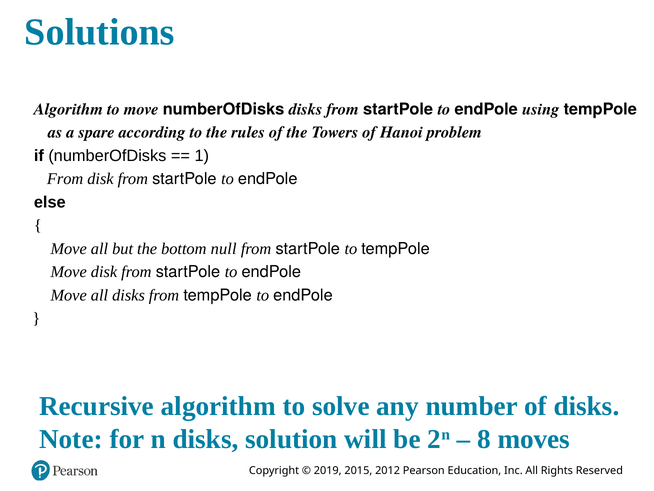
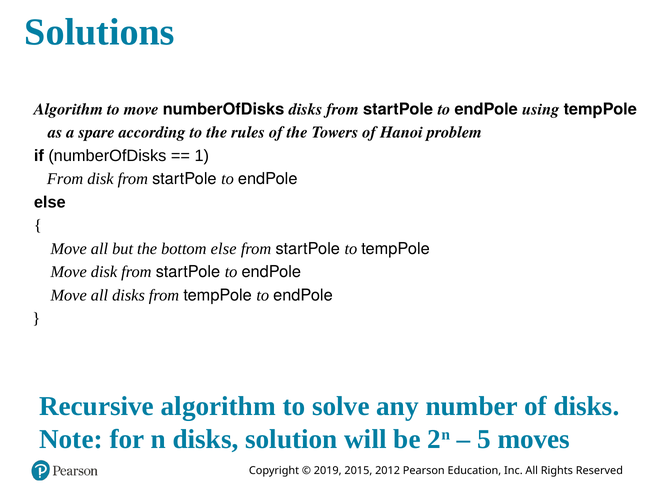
bottom null: null -> else (224, 249)
8: 8 -> 5 (484, 439)
